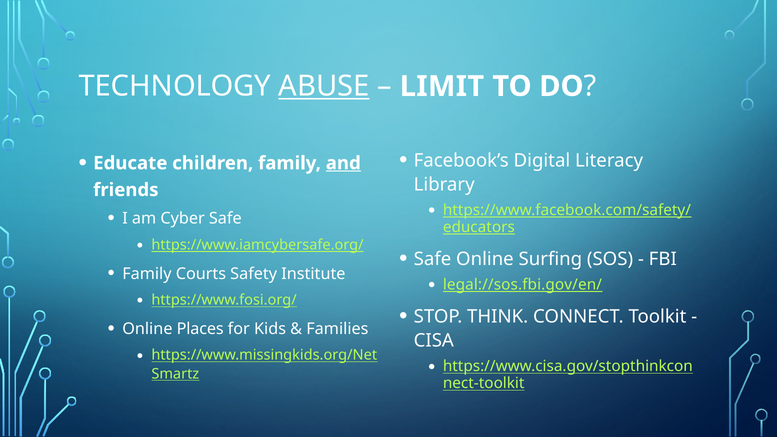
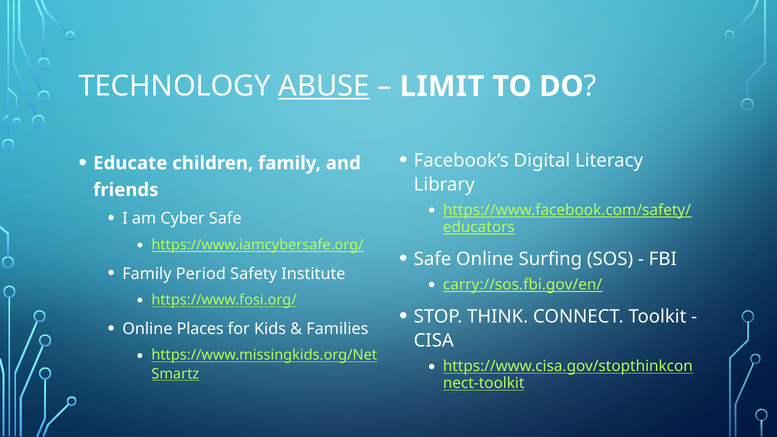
and underline: present -> none (343, 163)
Courts: Courts -> Period (201, 274)
legal://sos.fbi.gov/en/: legal://sos.fbi.gov/en/ -> carry://sos.fbi.gov/en/ (523, 285)
